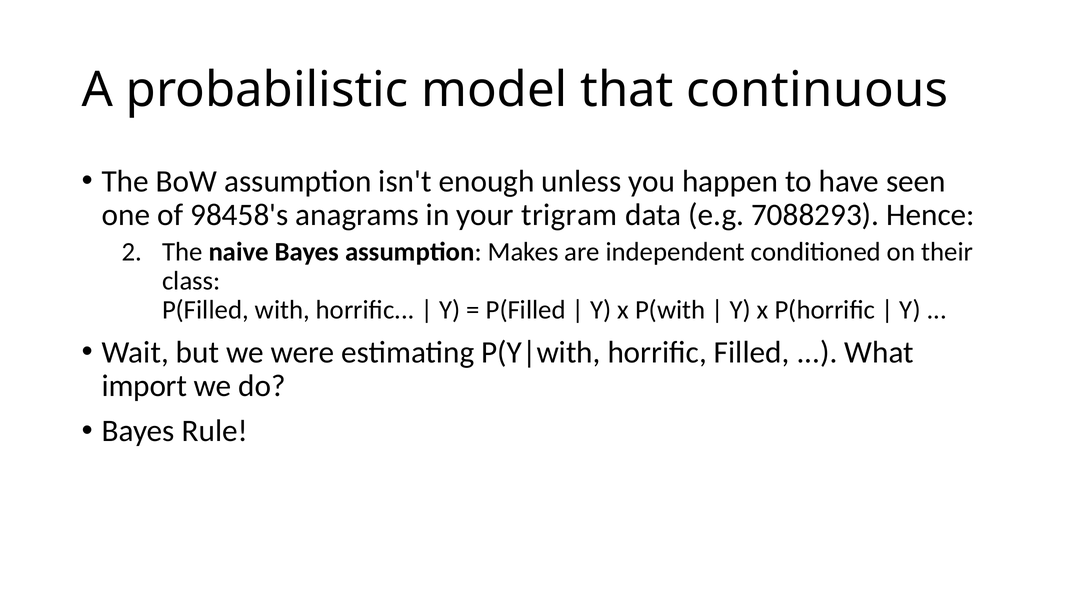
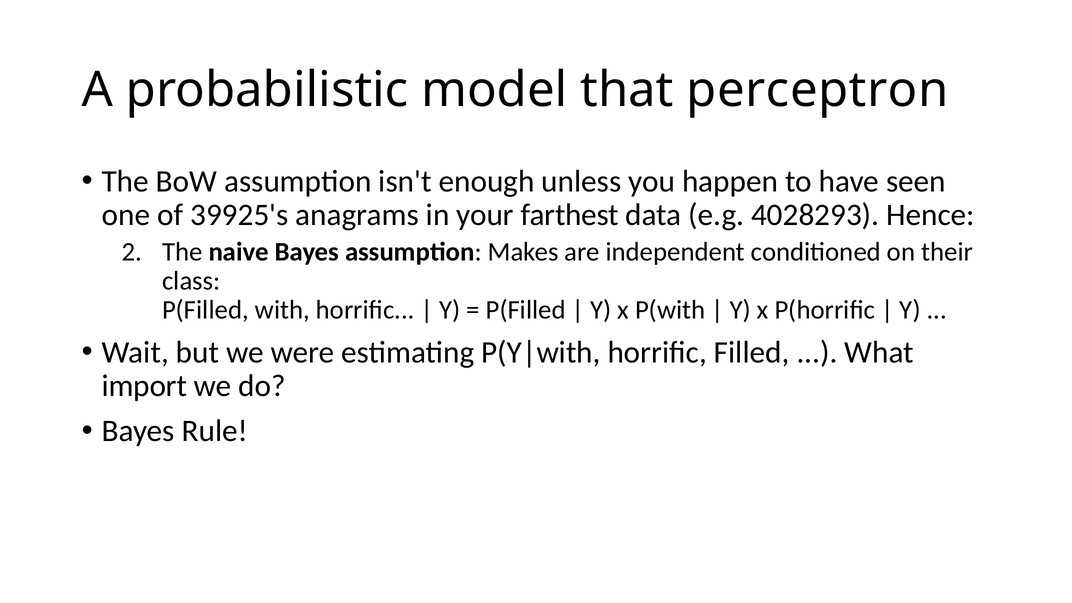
continuous: continuous -> perceptron (817, 90)
98458's: 98458's -> 39925's (239, 215)
trigram: trigram -> farthest (570, 215)
7088293: 7088293 -> 4028293 (815, 215)
